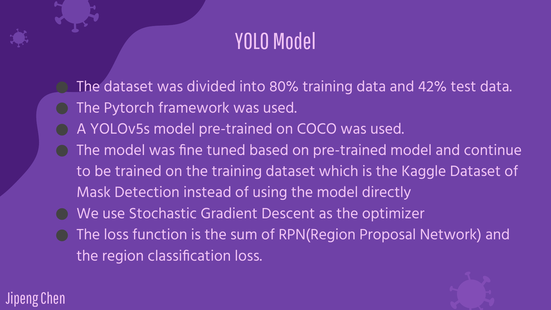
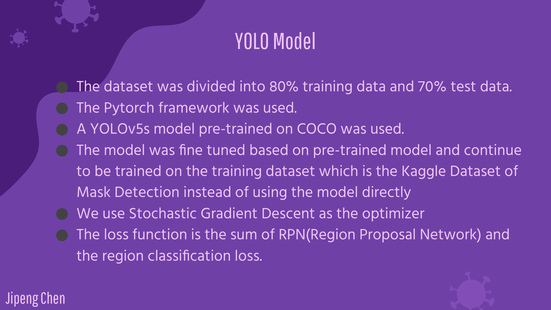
42%: 42% -> 70% (432, 87)
